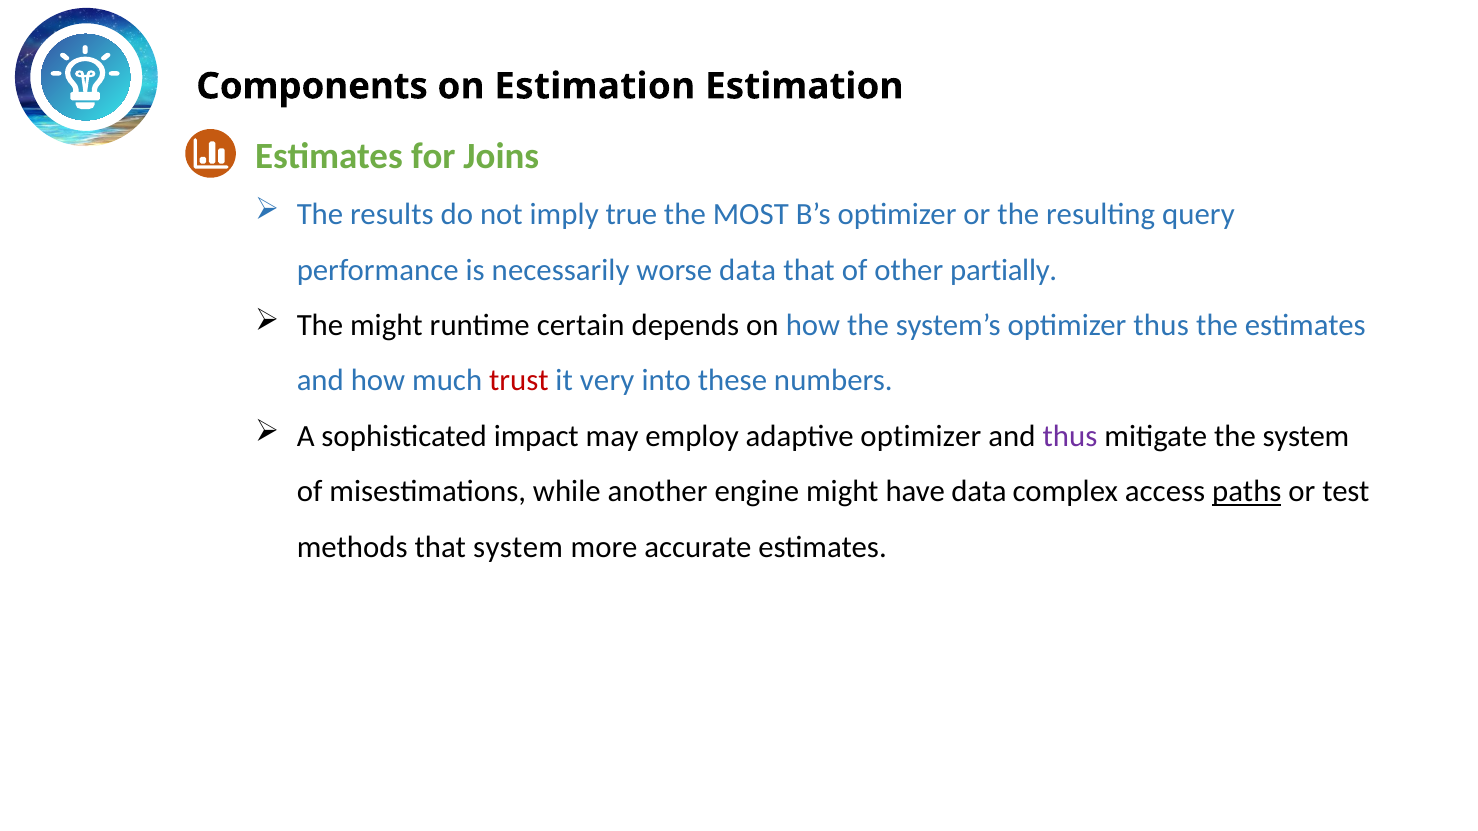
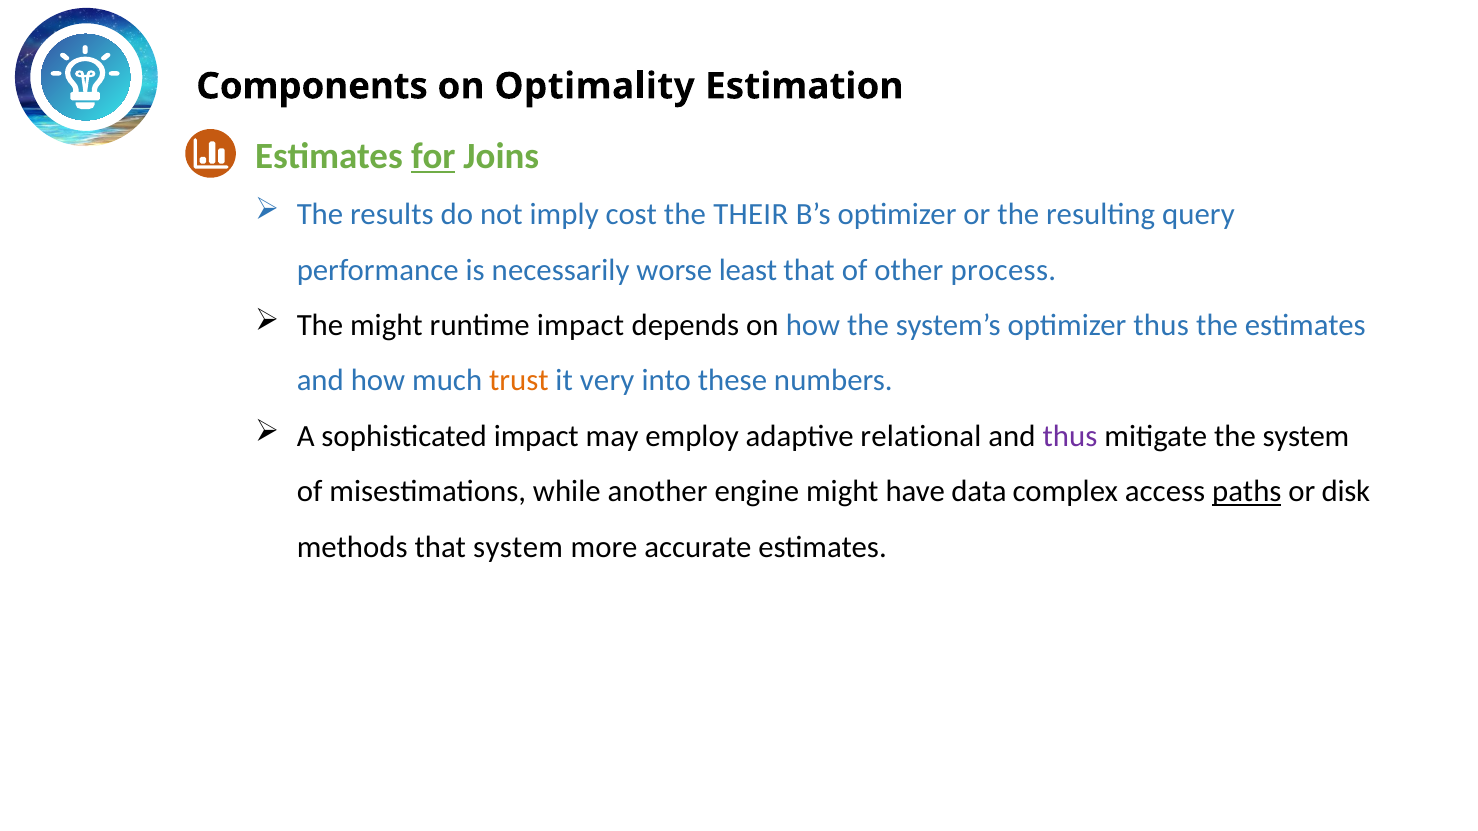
on Estimation: Estimation -> Optimality (595, 86)
for underline: none -> present (433, 156)
true: true -> cost (631, 215)
MOST: MOST -> THEIR (751, 215)
worse data: data -> least (748, 270)
partially: partially -> process (1003, 270)
runtime certain: certain -> impact (581, 325)
trust colour: red -> orange (519, 381)
adaptive optimizer: optimizer -> relational (921, 436)
test: test -> disk (1346, 492)
